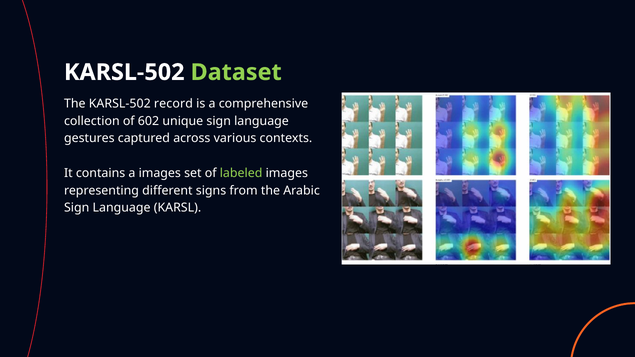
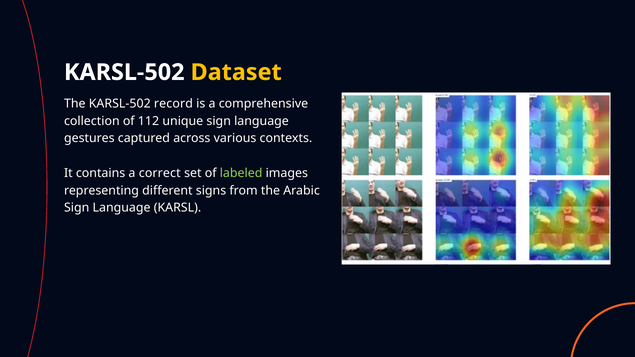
Dataset colour: light green -> yellow (236, 72)
602: 602 -> 112 (149, 121)
a images: images -> correct (160, 173)
